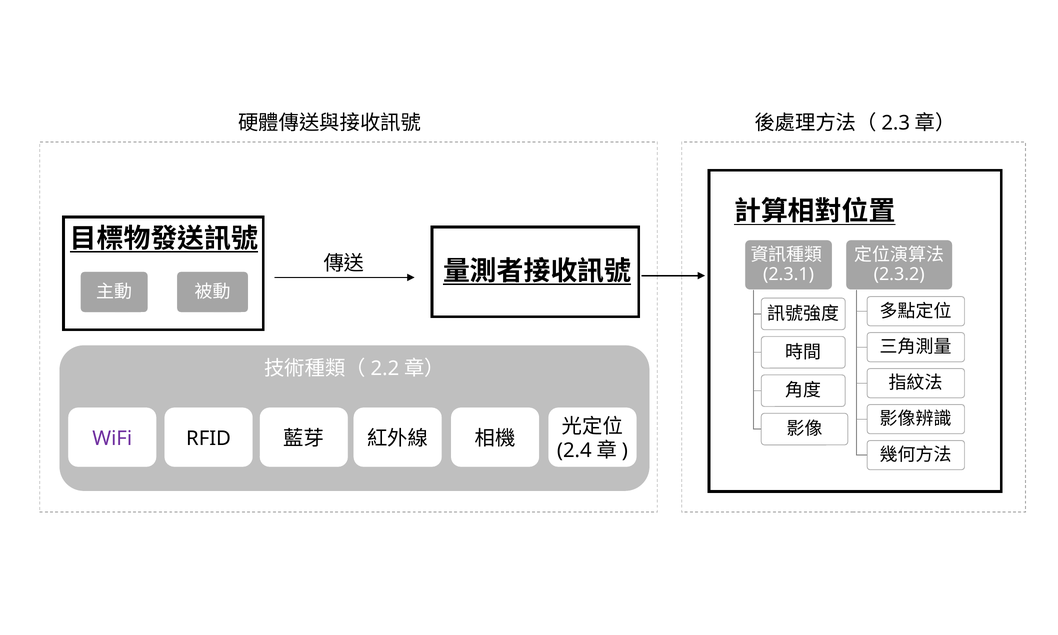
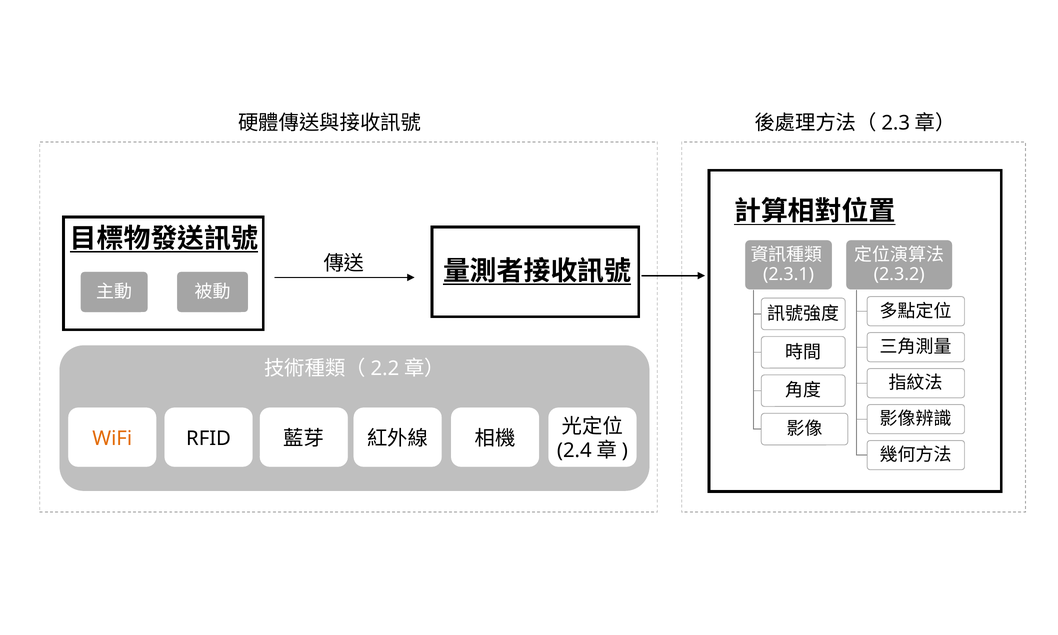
WiFi colour: purple -> orange (112, 438)
